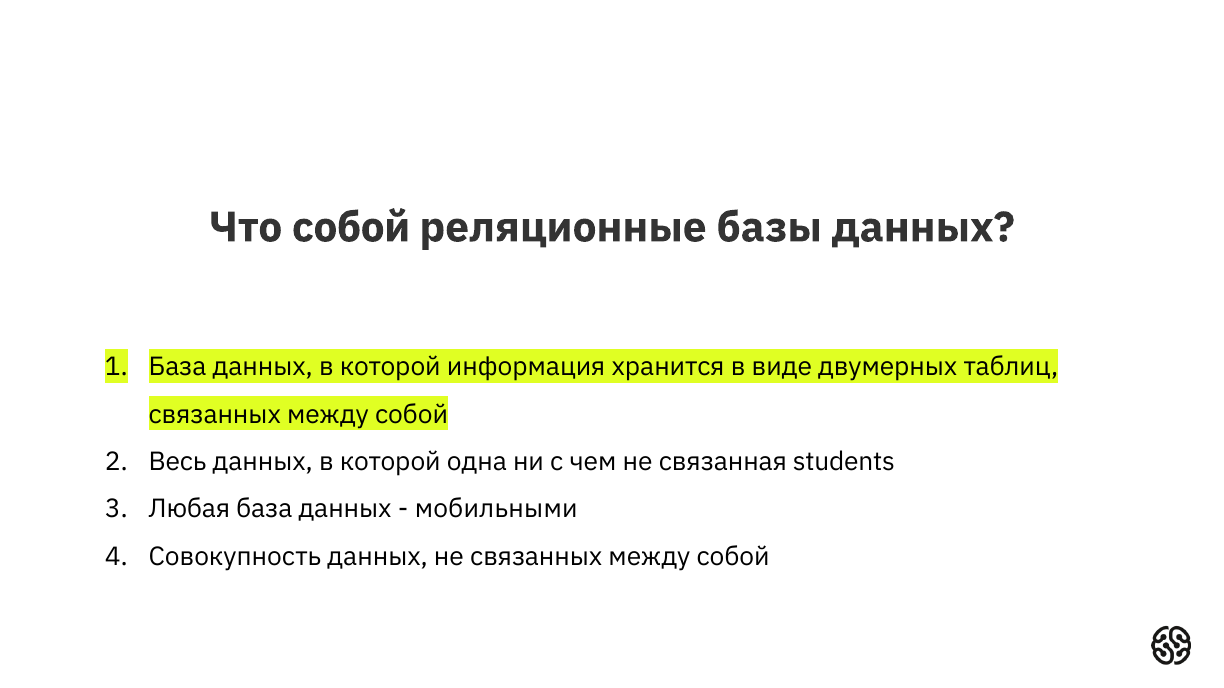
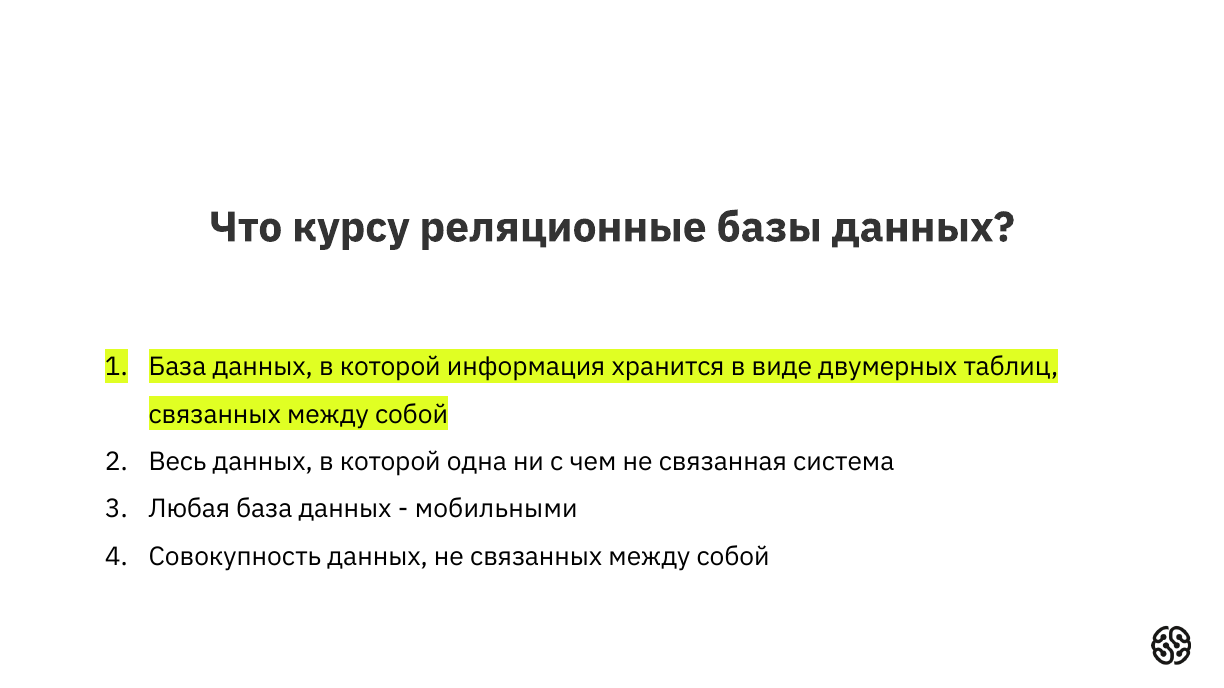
Что собой: собой -> курсу (351, 228)
students: students -> система (844, 462)
